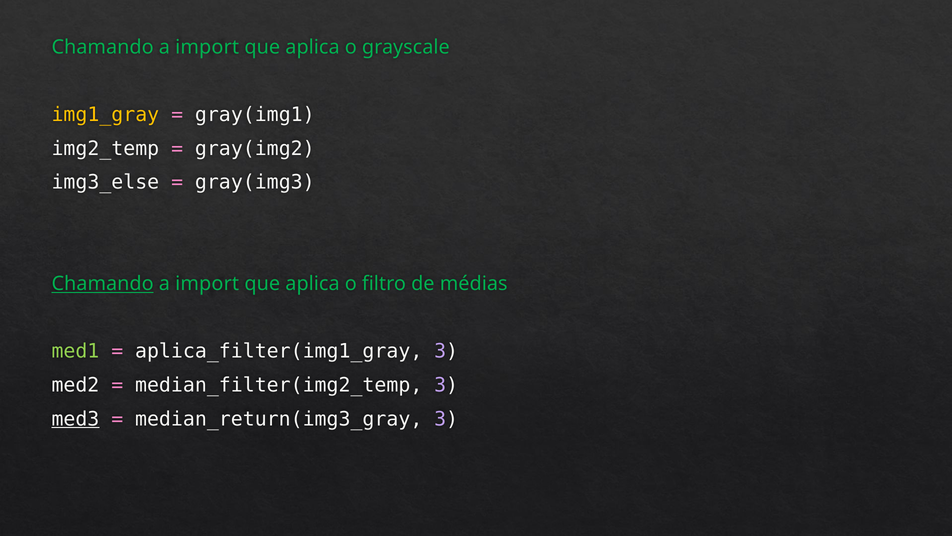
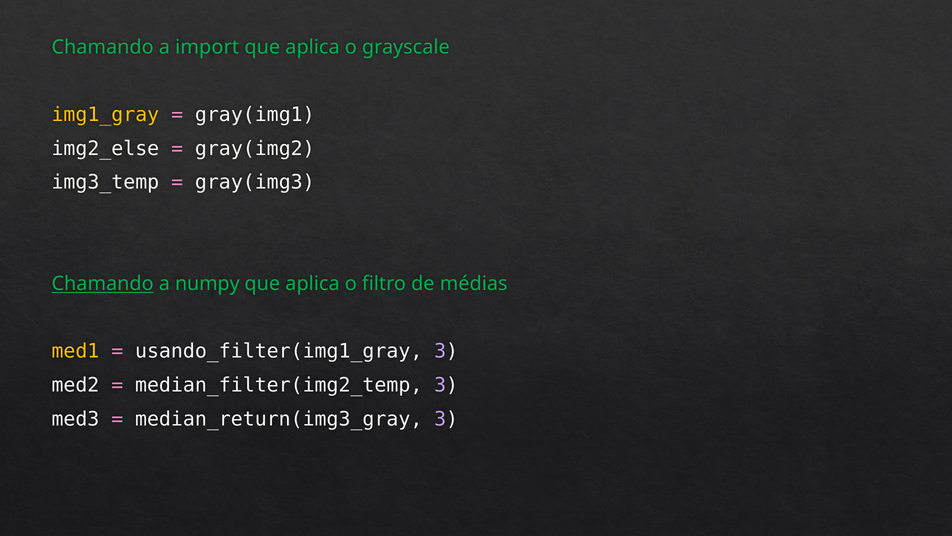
img2_temp: img2_temp -> img2_else (105, 149)
img3_else: img3_else -> img3_temp (105, 182)
import: import -> numpy (207, 284)
med1 colour: light green -> yellow (75, 351)
aplica_filter(img1_gray: aplica_filter(img1_gray -> usando_filter(img1_gray (279, 351)
med3 underline: present -> none (75, 419)
